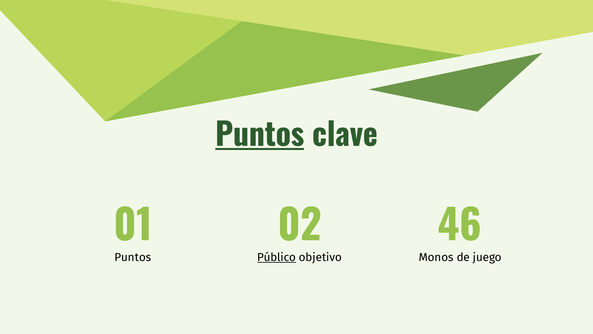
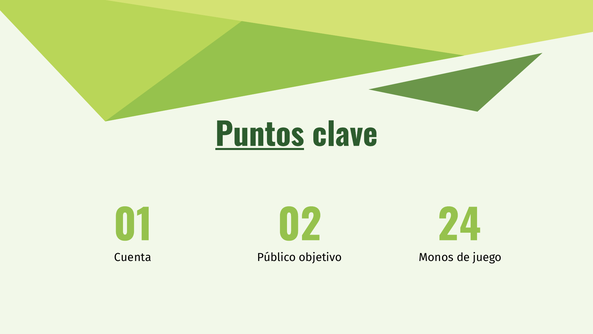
46: 46 -> 24 (459, 226)
Puntos: Puntos -> Cuenta (133, 257)
Público underline: present -> none (277, 257)
